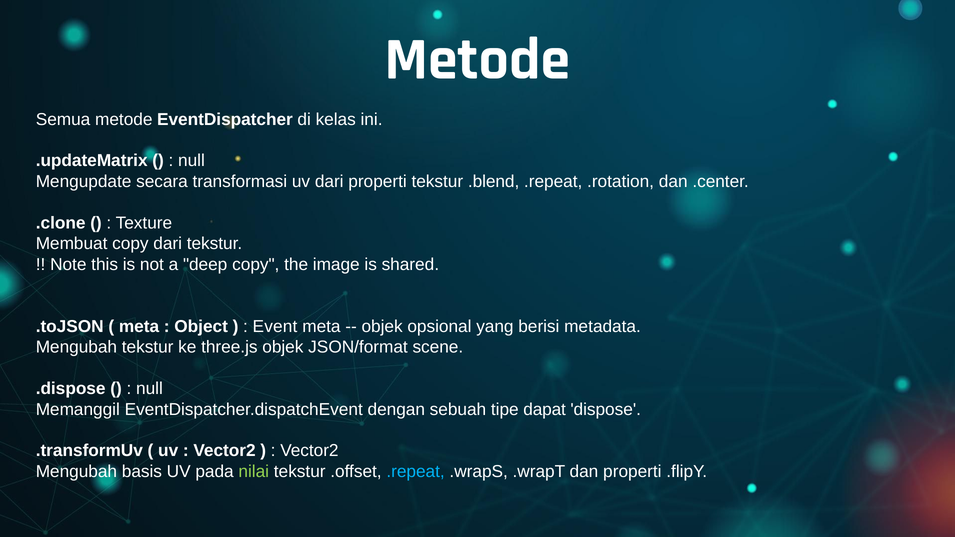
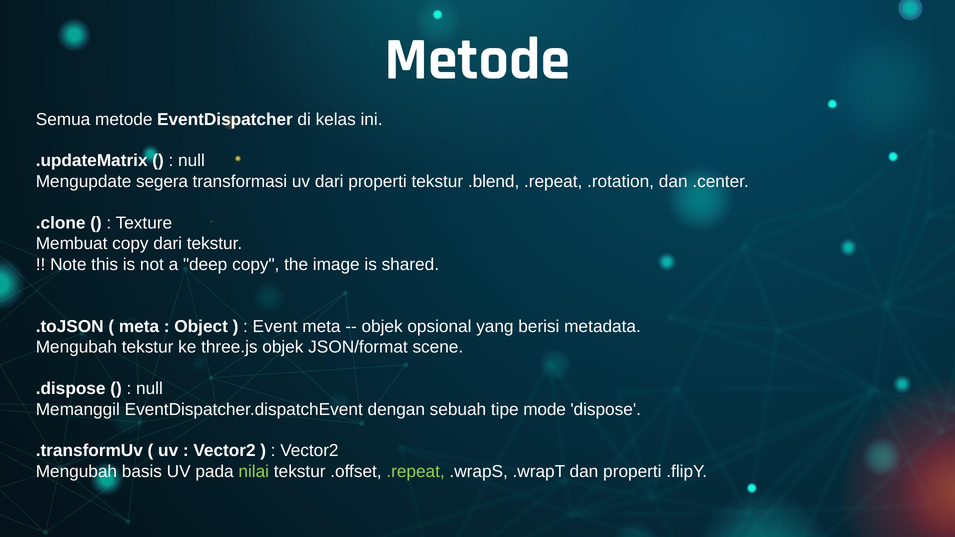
secara: secara -> segera (162, 182)
dapat: dapat -> mode (545, 409)
.repeat colour: light blue -> light green (416, 472)
